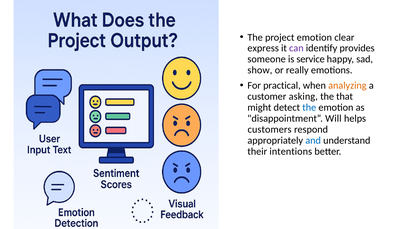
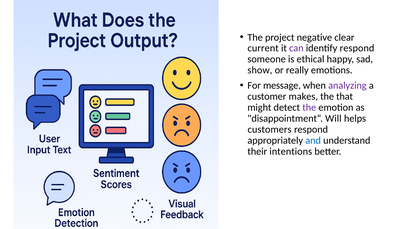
project emotion: emotion -> negative (314, 37)
express: express -> current (263, 48)
identify provides: provides -> respond (357, 48)
service: service -> ethical (311, 59)
practical: practical -> message (282, 85)
analyzing colour: orange -> purple (347, 85)
asking: asking -> makes (303, 96)
the colour: blue -> purple (309, 107)
